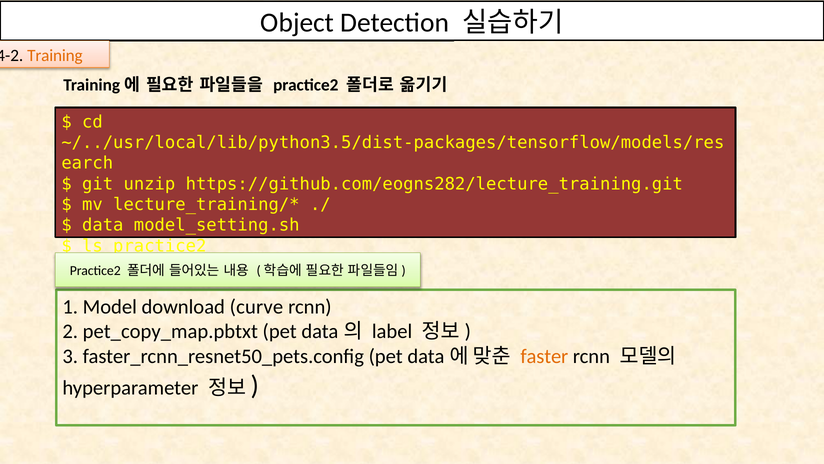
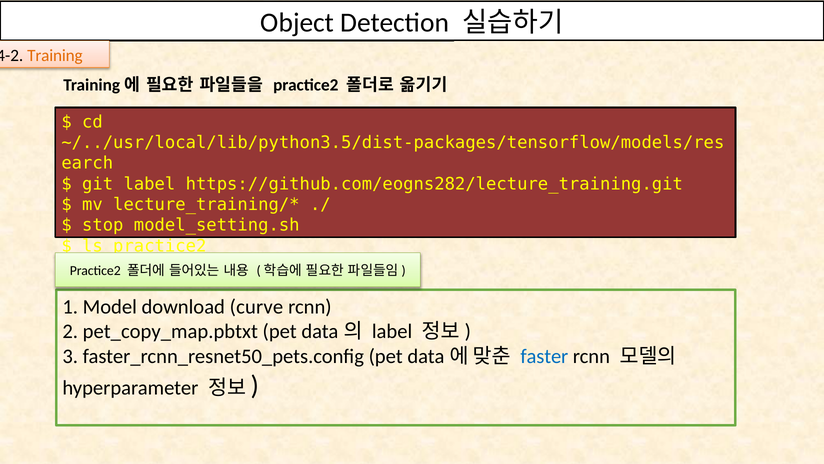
git unzip: unzip -> label (149, 184)
data: data -> stop (103, 225)
faster colour: orange -> blue (544, 356)
